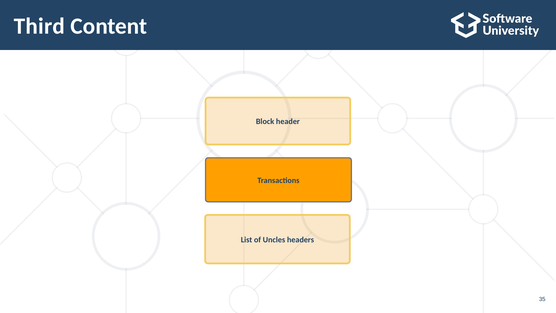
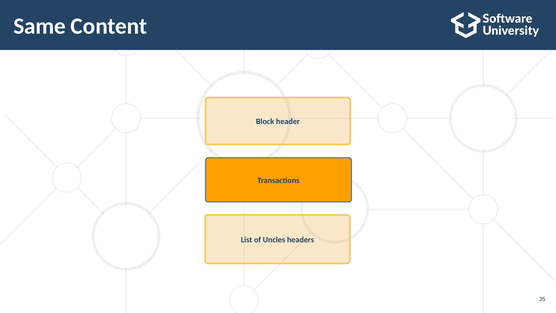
Third: Third -> Same (40, 26)
